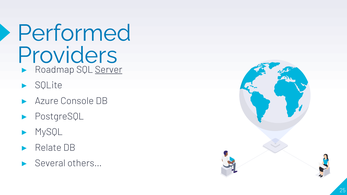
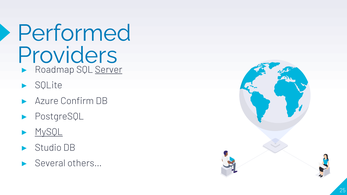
Console: Console -> Confirm (77, 101)
MySQL underline: none -> present (49, 132)
Relate: Relate -> Studio (48, 148)
